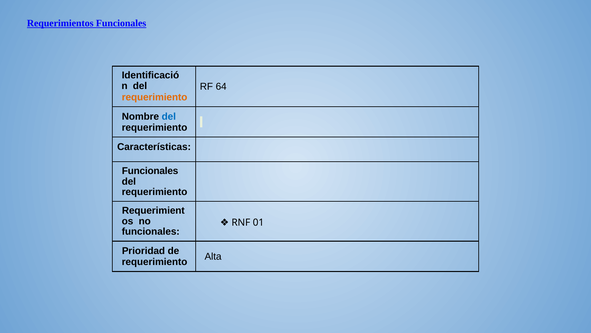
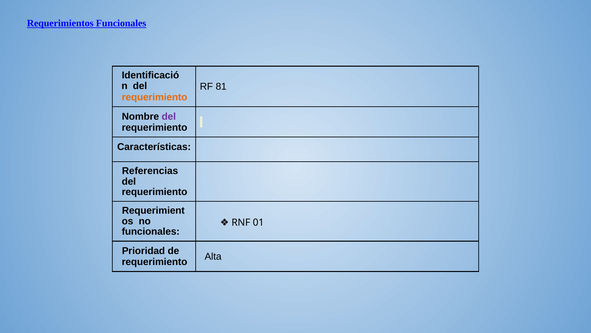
64: 64 -> 81 (221, 86)
del colour: blue -> purple (169, 116)
Funcionales: Funcionales -> Referencias (150, 171)
